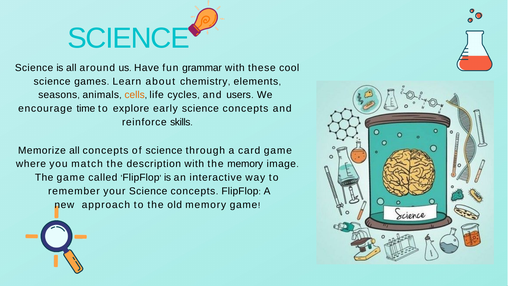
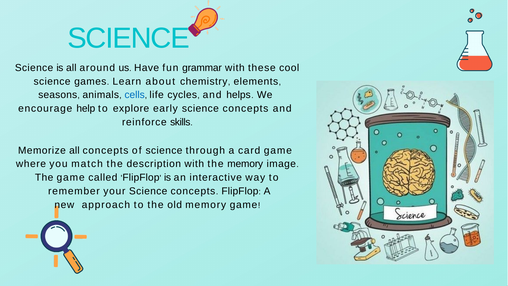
cells colour: orange -> blue (135, 95)
users: users -> helps (239, 95)
time: time -> help (86, 109)
